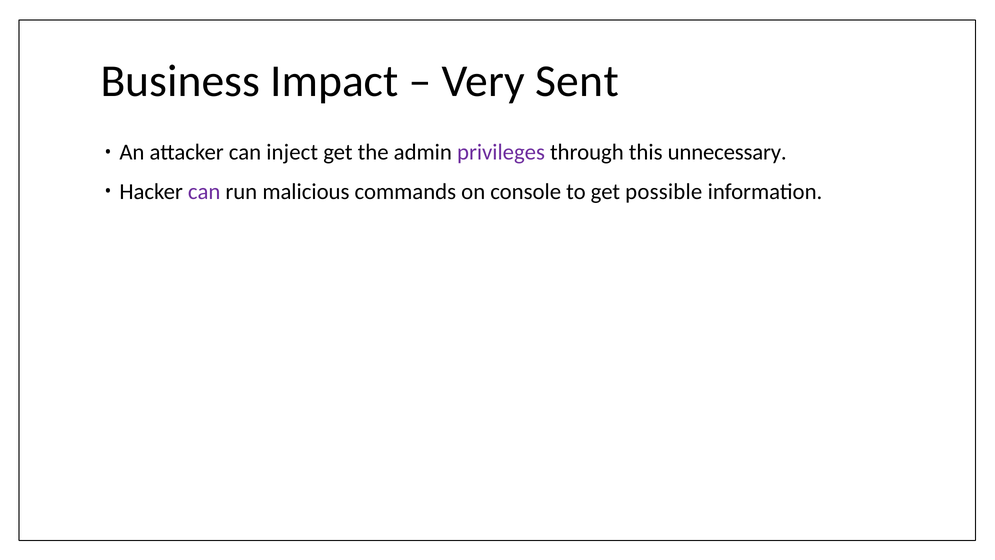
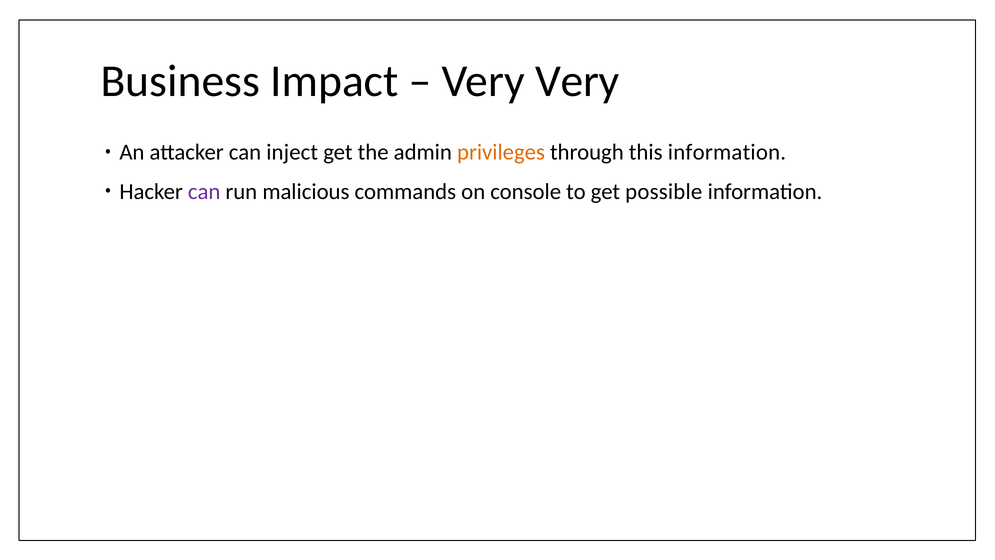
Very Sent: Sent -> Very (577, 81)
privileges colour: purple -> orange (501, 152)
this unnecessary: unnecessary -> information (727, 152)
